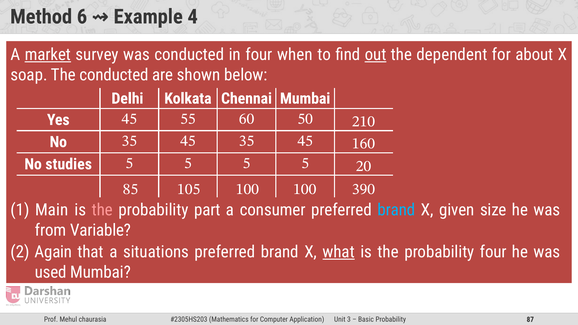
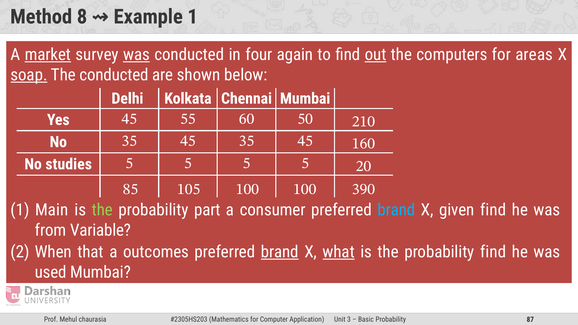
6: 6 -> 8 (82, 17)
Example 4: 4 -> 1 (193, 17)
was underline: none -> present (136, 55)
when: when -> again (295, 55)
dependent: dependent -> computers (452, 55)
about: about -> areas (534, 55)
soap underline: none -> present (29, 75)
the colour: pink -> light green (102, 210)
given size: size -> find (493, 210)
Again: Again -> When (53, 252)
situations: situations -> outcomes (156, 252)
brand underline: none -> present (280, 252)
probability four: four -> find (493, 252)
